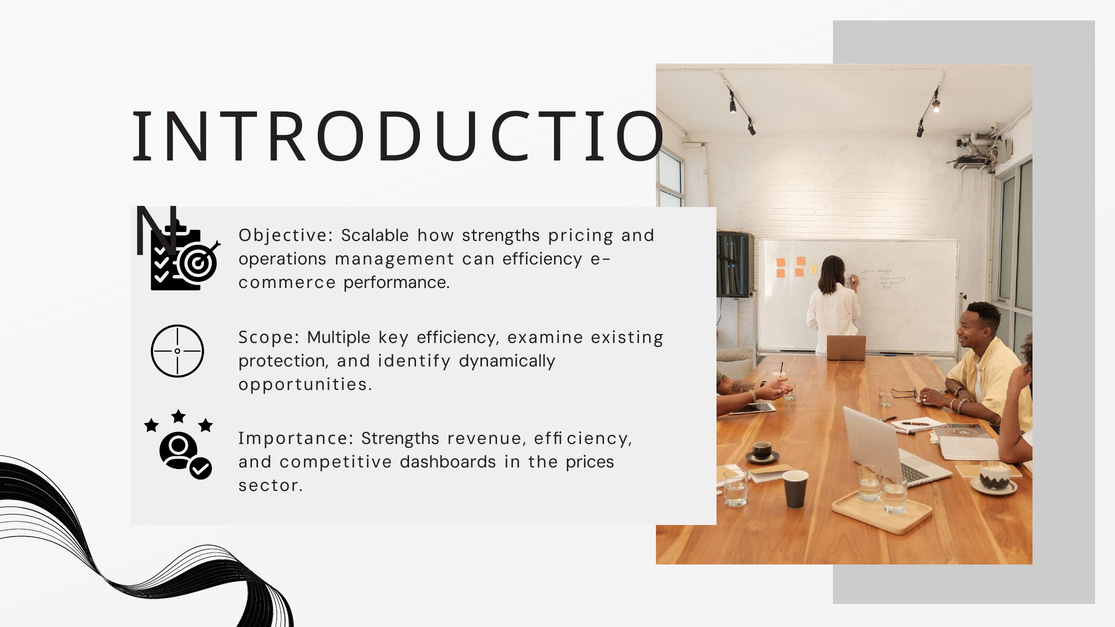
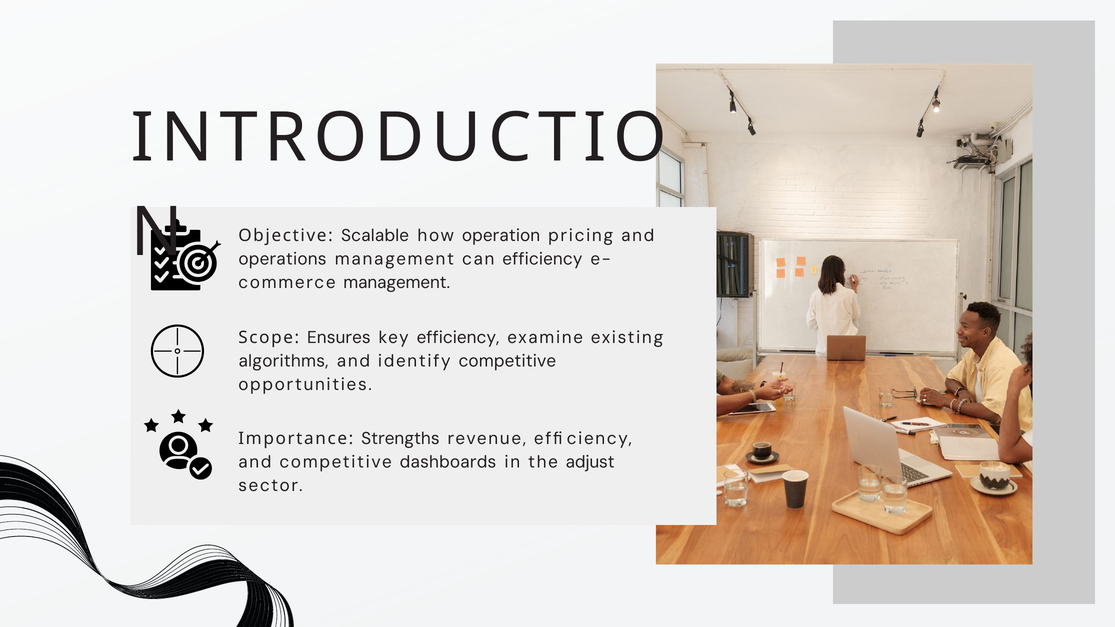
how strengths: strengths -> operation (501, 236)
performance: performance -> management (397, 283)
Multiple: Multiple -> Ensures (339, 338)
protection: protection -> algorithms (284, 361)
identify dynamically: dynamically -> competitive (507, 361)
prices: prices -> adjust (590, 462)
